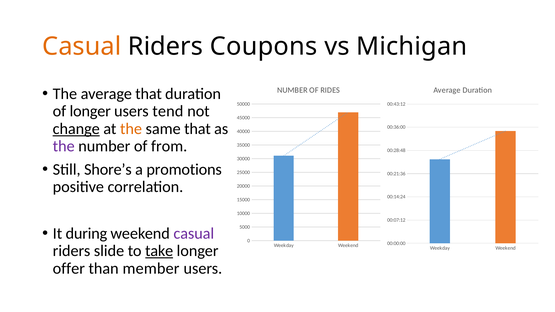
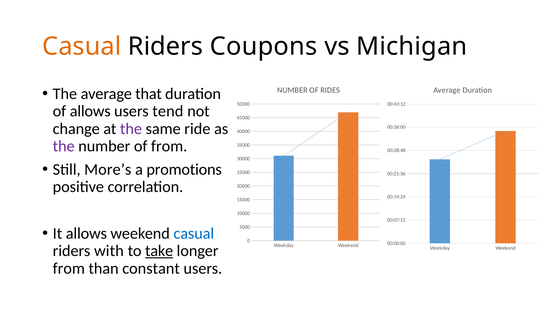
of longer: longer -> allows (90, 111)
change underline: present -> none (76, 129)
the colour: orange -> purple (131, 129)
same that: that -> ride (197, 129)
Shore’s: Shore’s -> More’s (108, 170)
It during: during -> allows (86, 234)
casual colour: purple -> blue (194, 234)
slide: slide -> with (109, 251)
offer: offer -> from (69, 269)
member: member -> constant (151, 269)
